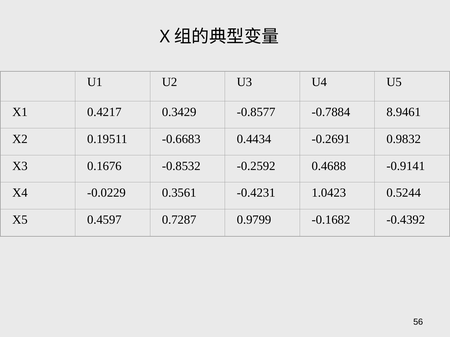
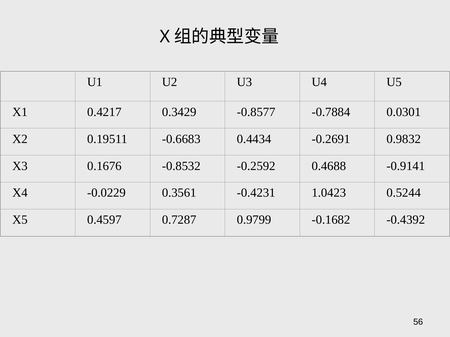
8.9461: 8.9461 -> 0.0301 (404, 112)
